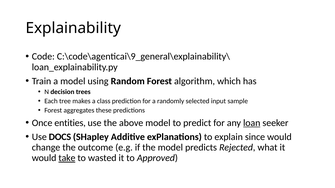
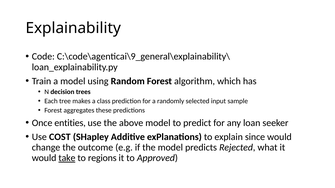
loan underline: present -> none (252, 123)
DOCS: DOCS -> COST (60, 137)
wasted: wasted -> regions (102, 158)
